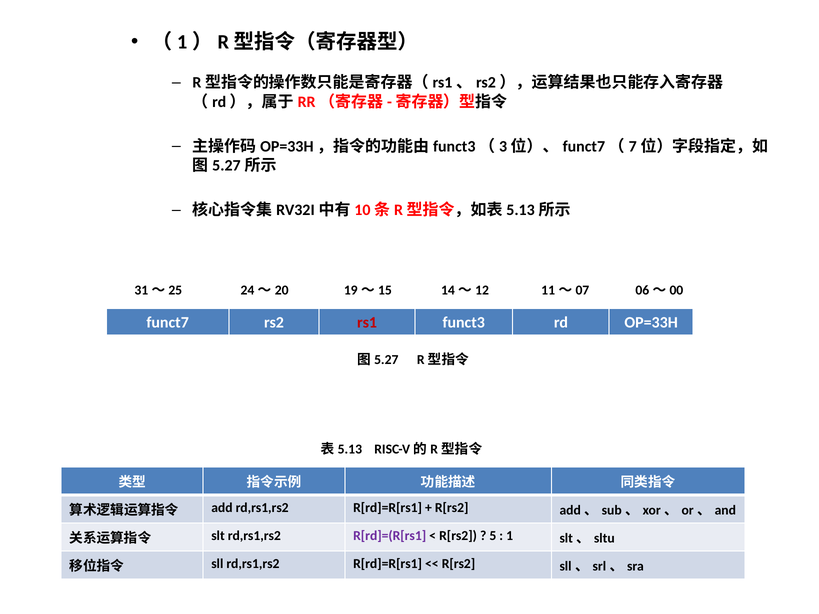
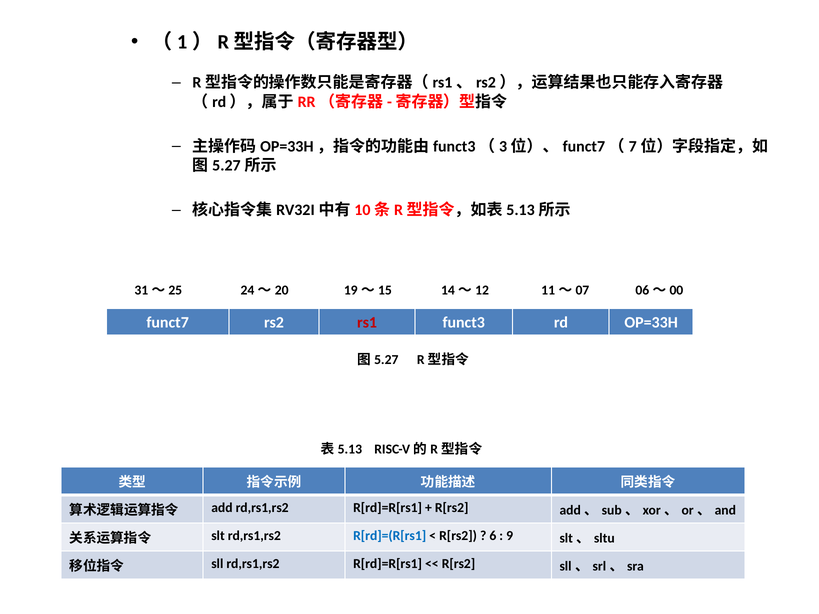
R[rd]=(R[rs1 colour: purple -> blue (390, 536)
5: 5 -> 6 (493, 536)
1: 1 -> 9 (510, 536)
